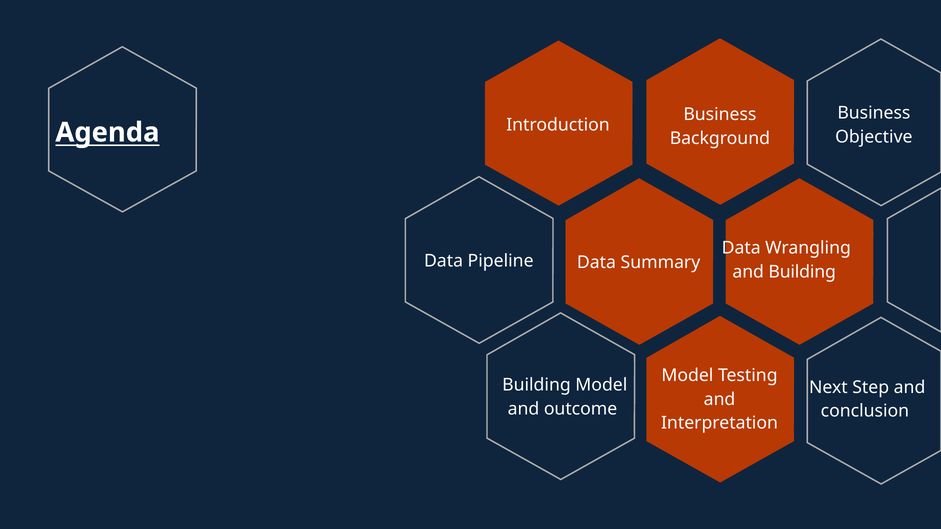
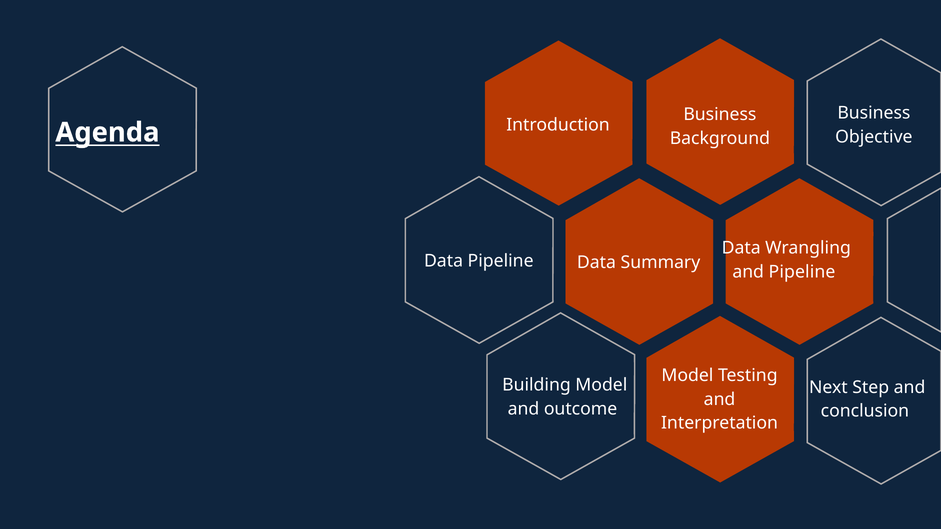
and Building: Building -> Pipeline (802, 272)
